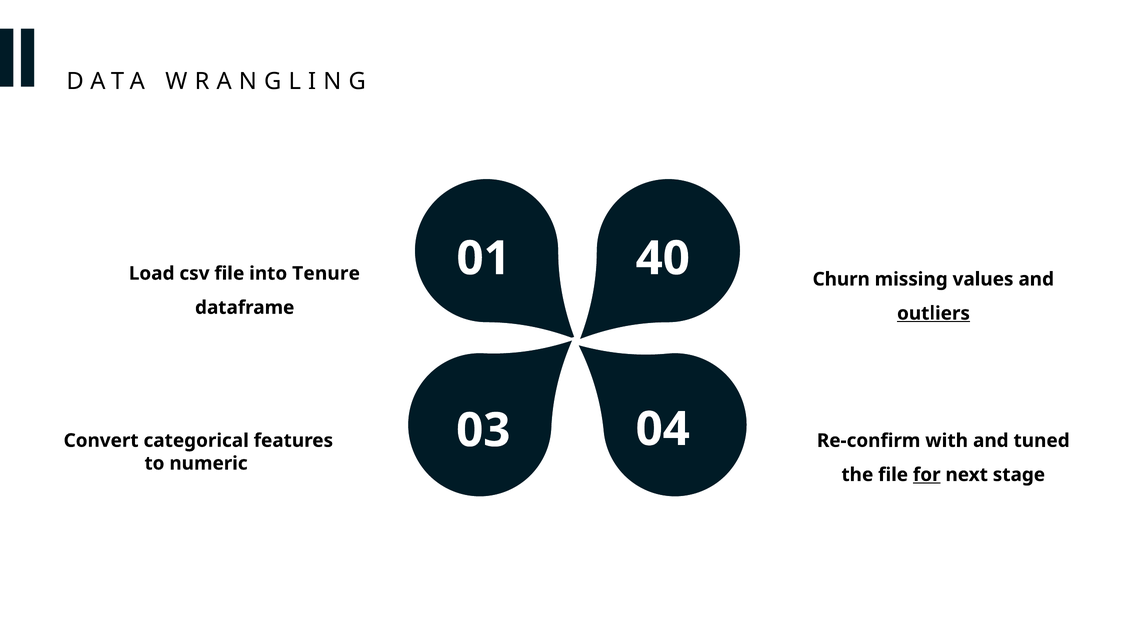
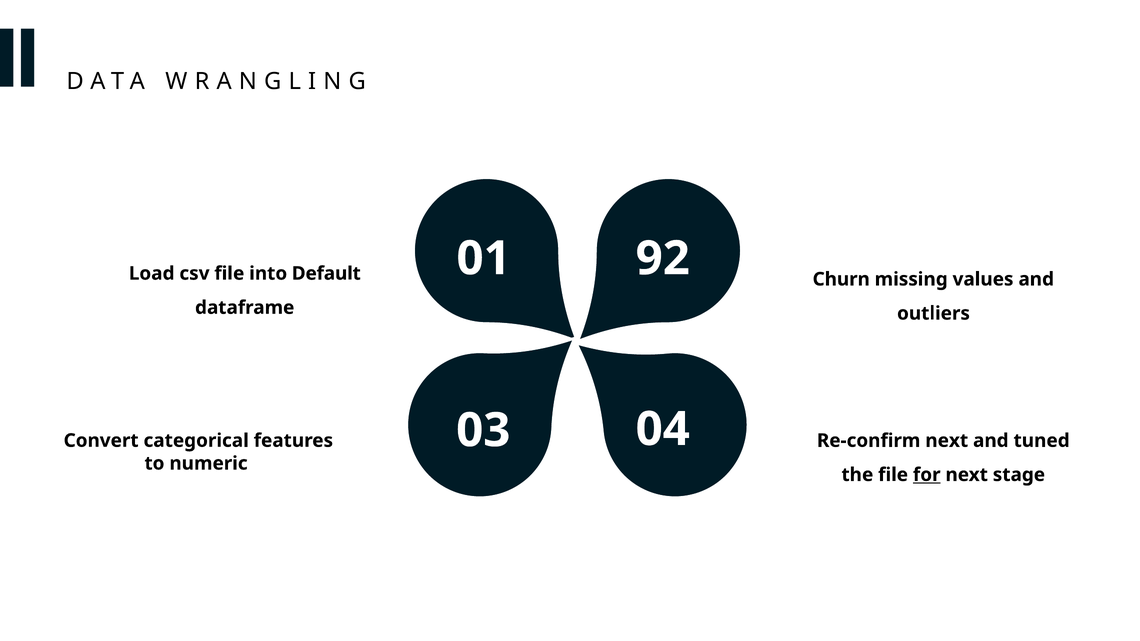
40: 40 -> 92 (663, 259)
Tenure: Tenure -> Default (326, 274)
outliers underline: present -> none (933, 314)
Re-confirm with: with -> next (947, 441)
